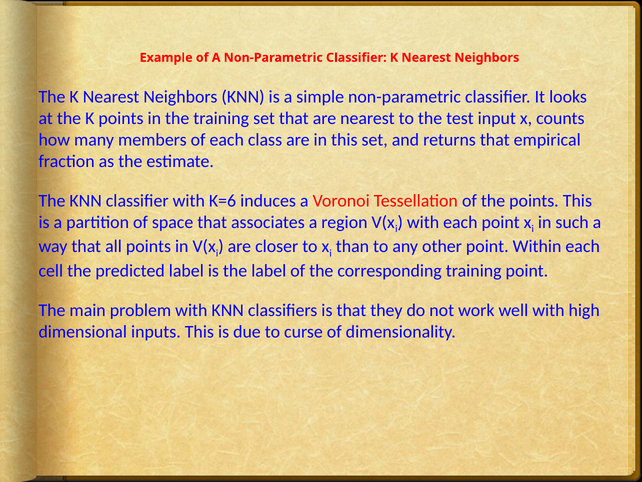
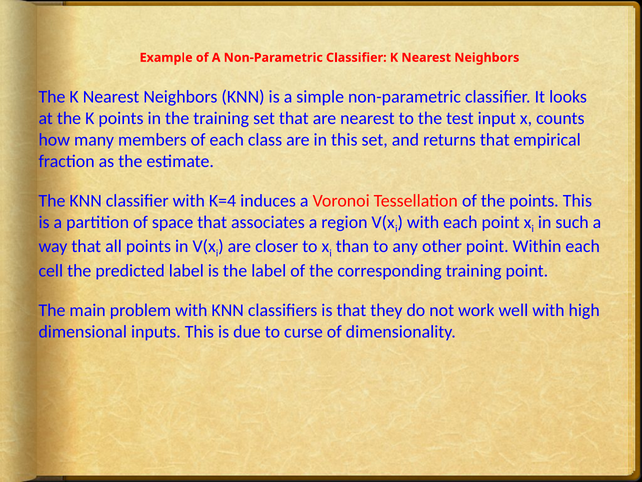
K=6: K=6 -> K=4 (223, 201)
